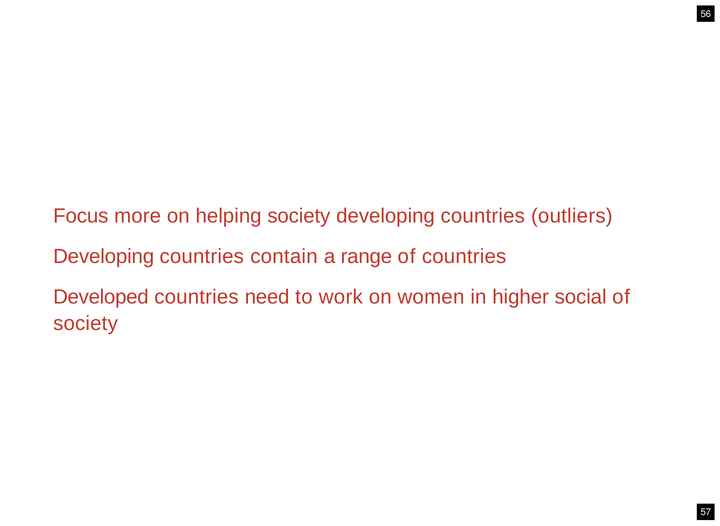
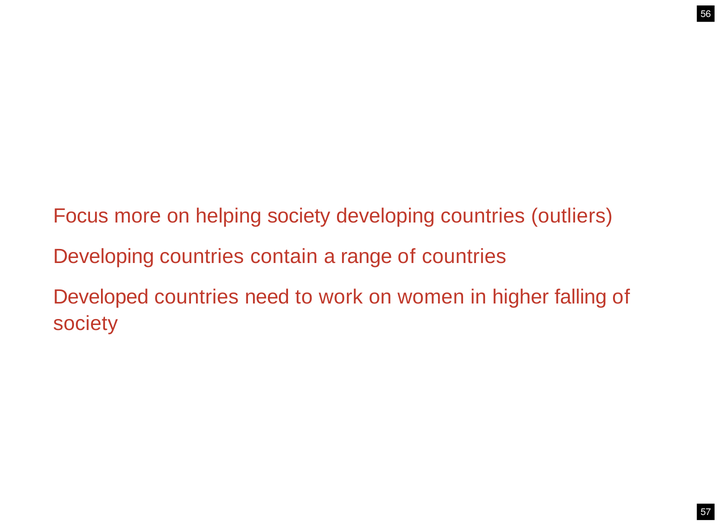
social: social -> falling (581, 297)
